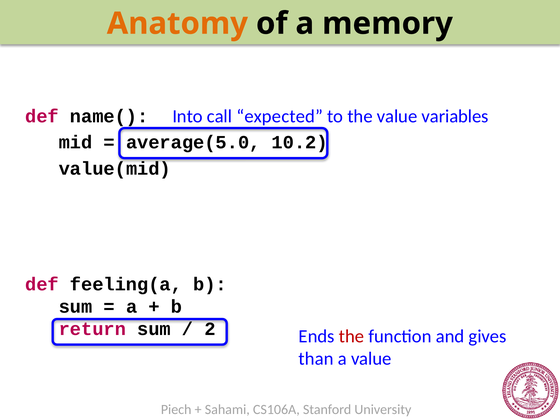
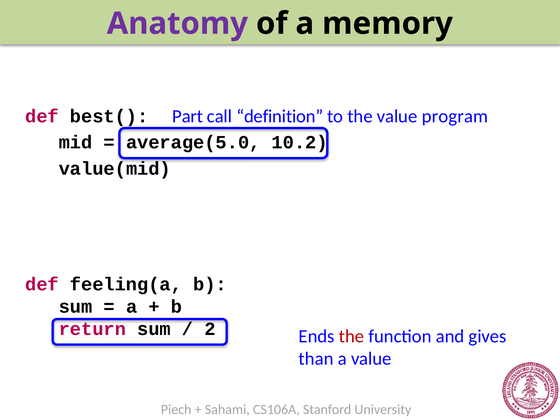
Anatomy colour: orange -> purple (177, 24)
Into: Into -> Part (188, 116)
expected: expected -> definition (280, 116)
variables: variables -> program (455, 116)
name(: name( -> best( (109, 116)
